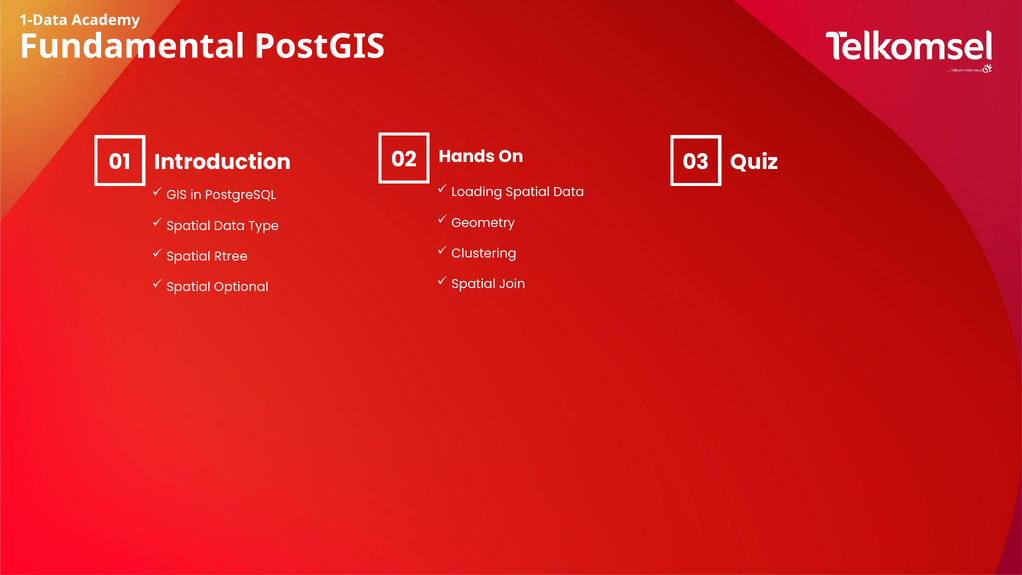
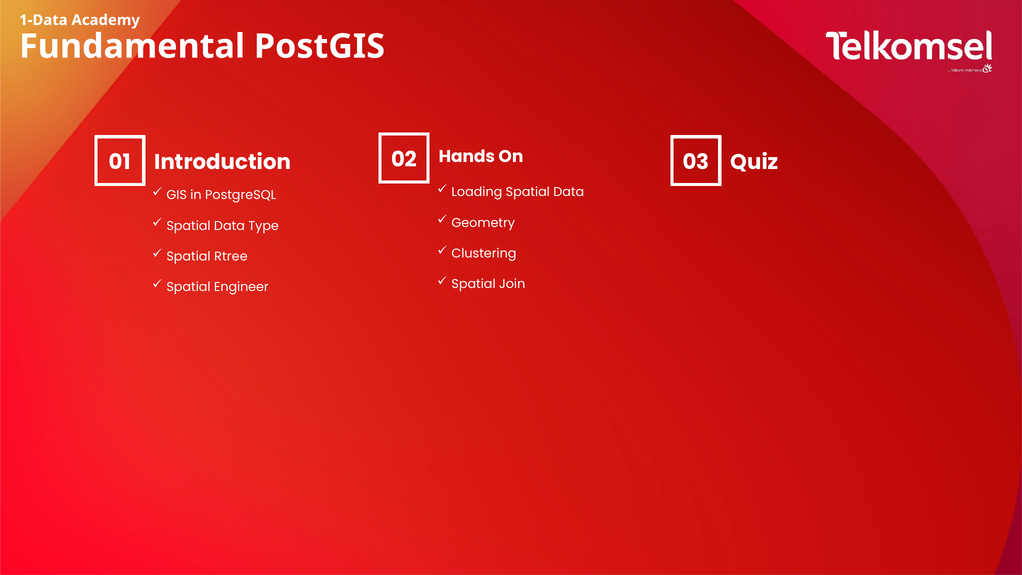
Optional: Optional -> Engineer (241, 287)
